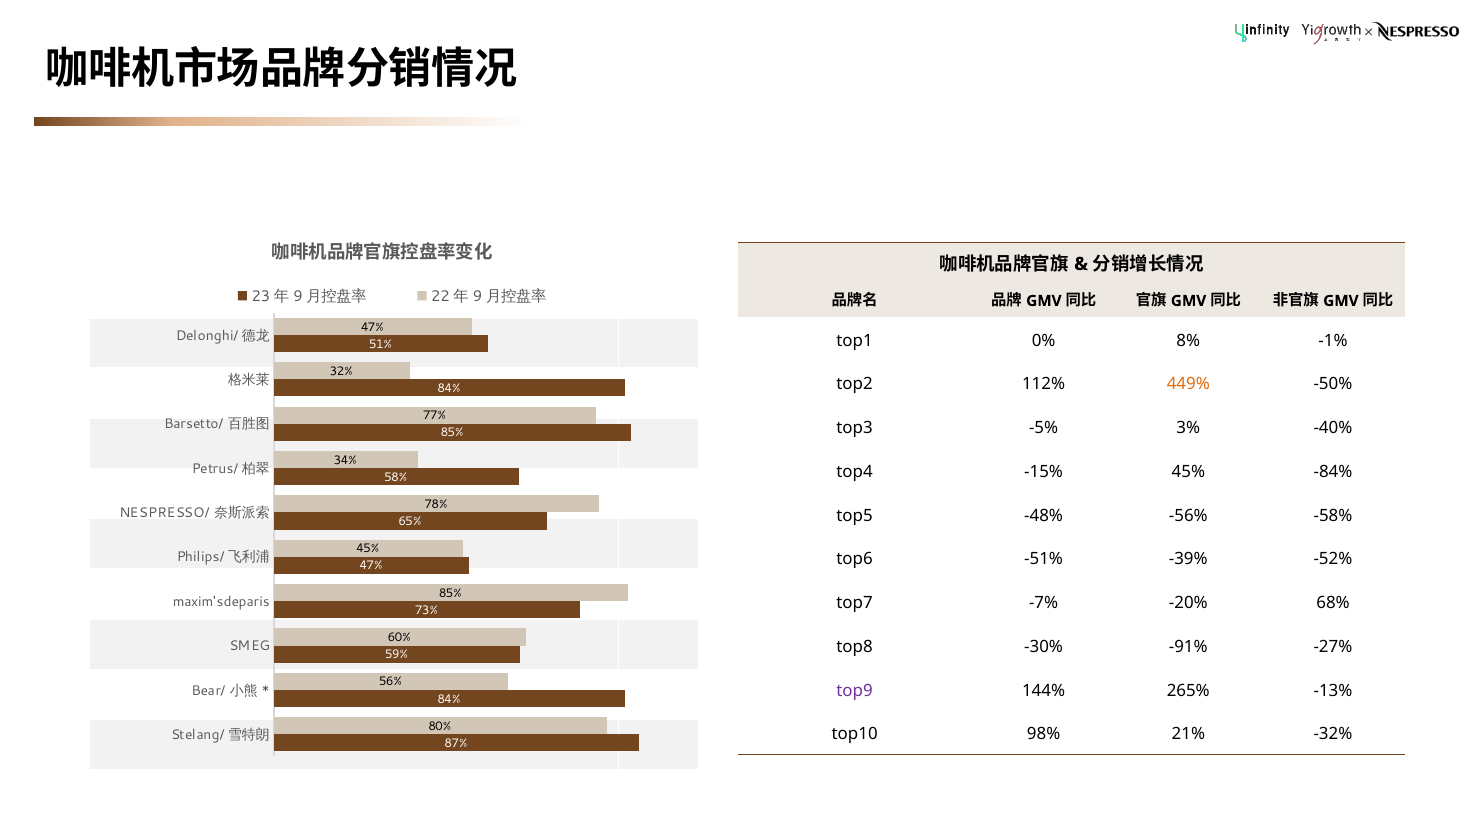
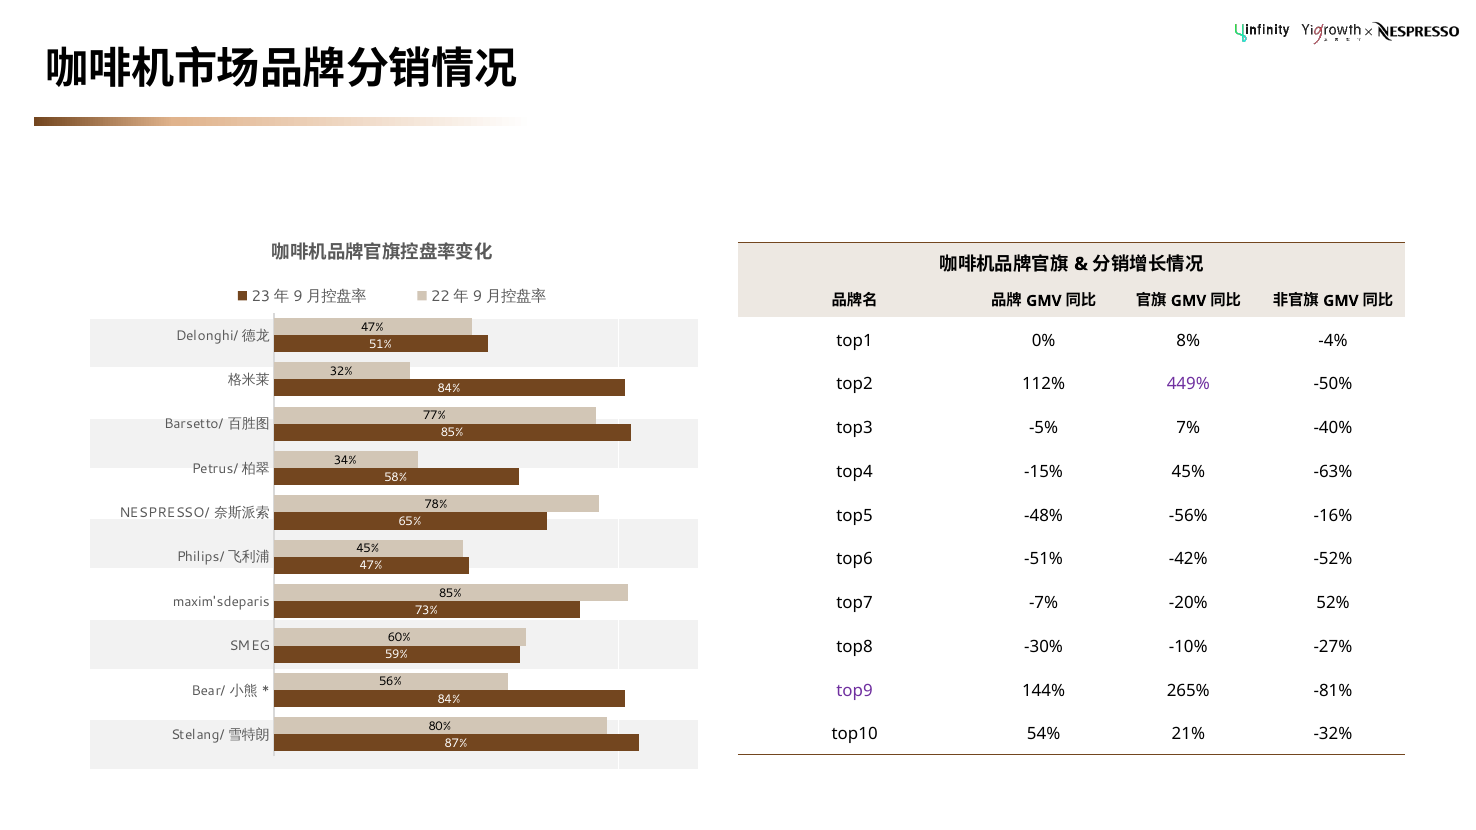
-1%: -1% -> -4% (1333, 341)
449% colour: orange -> purple (1188, 384)
3%: 3% -> 7% (1188, 428)
-84%: -84% -> -63% (1333, 472)
-58%: -58% -> -16% (1333, 516)
-39%: -39% -> -42% (1188, 559)
68%: 68% -> 52% (1333, 603)
-91%: -91% -> -10% (1188, 647)
-13%: -13% -> -81% (1333, 691)
98%: 98% -> 54% (1044, 734)
